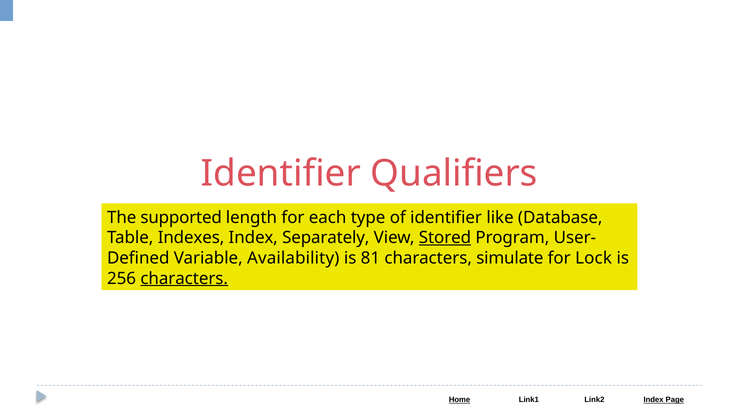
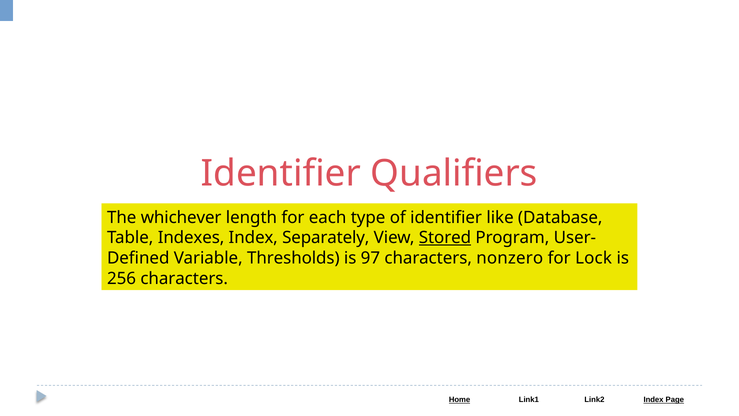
supported: supported -> whichever (181, 217)
Availability: Availability -> Thresholds (293, 258)
81: 81 -> 97 (370, 258)
simulate: simulate -> nonzero (510, 258)
characters underline: present -> none (184, 278)
